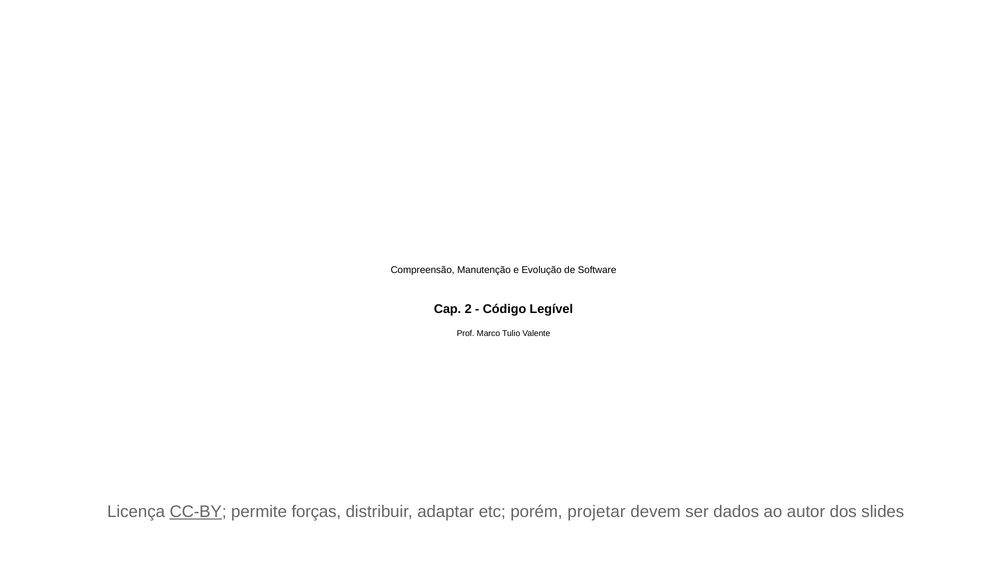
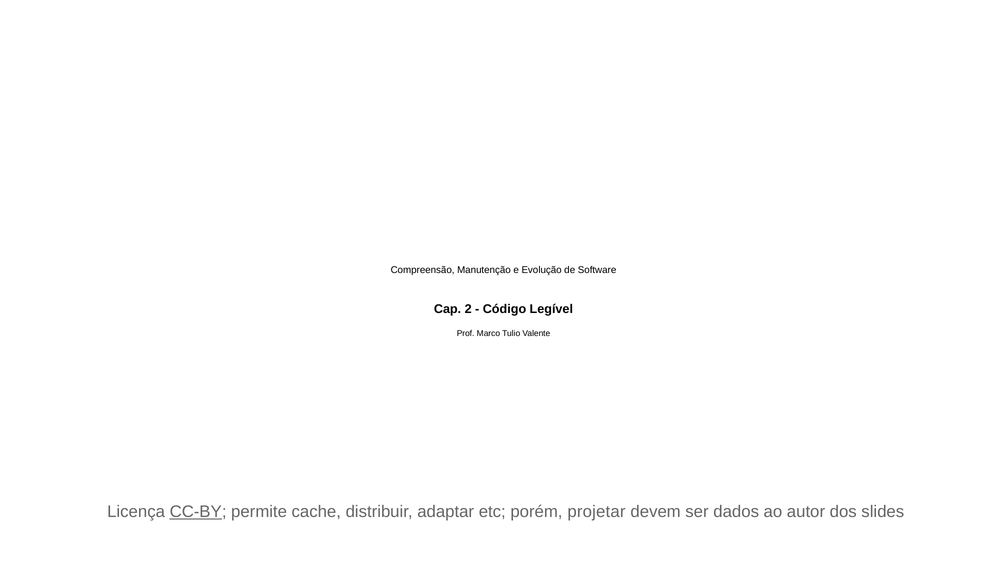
forças: forças -> cache (316, 512)
